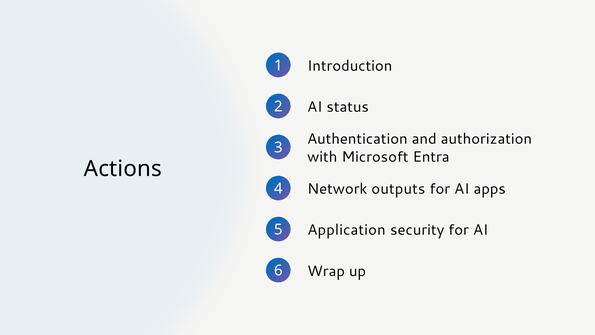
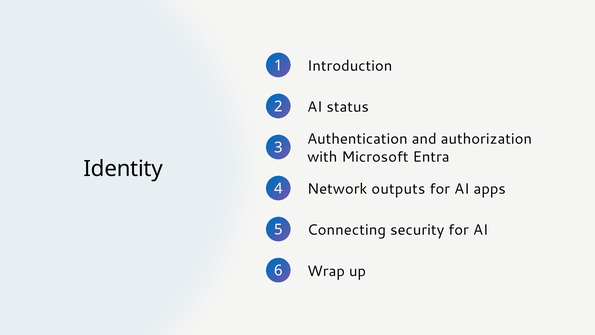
Actions: Actions -> Identity (123, 169)
Application: Application -> Connecting (347, 230)
